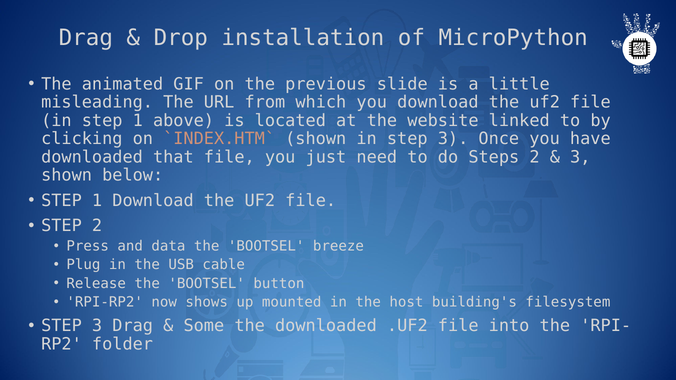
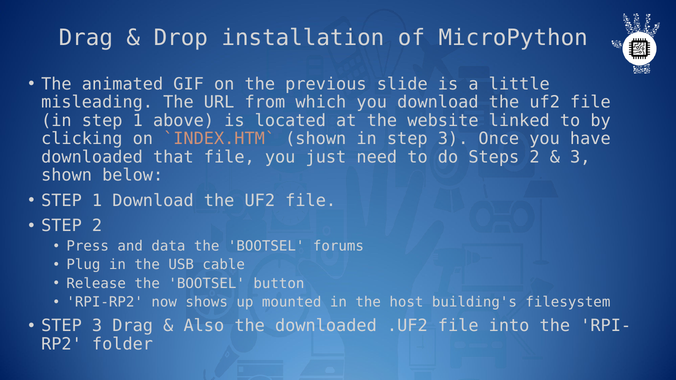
breeze: breeze -> forums (338, 246)
Some: Some -> Also (204, 326)
